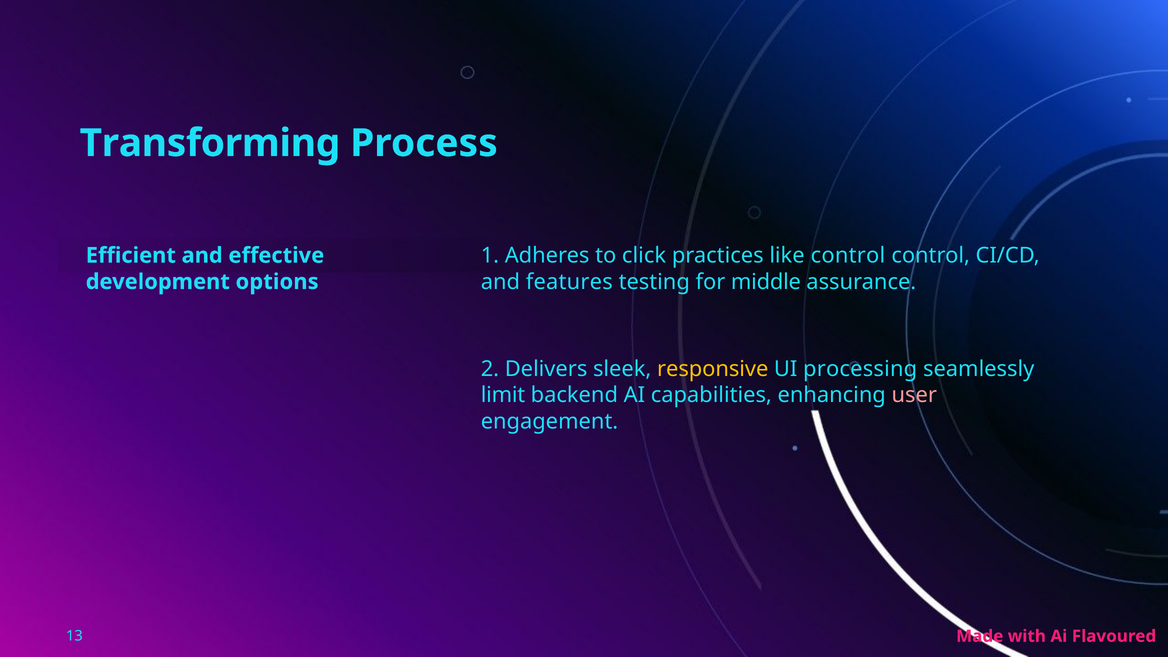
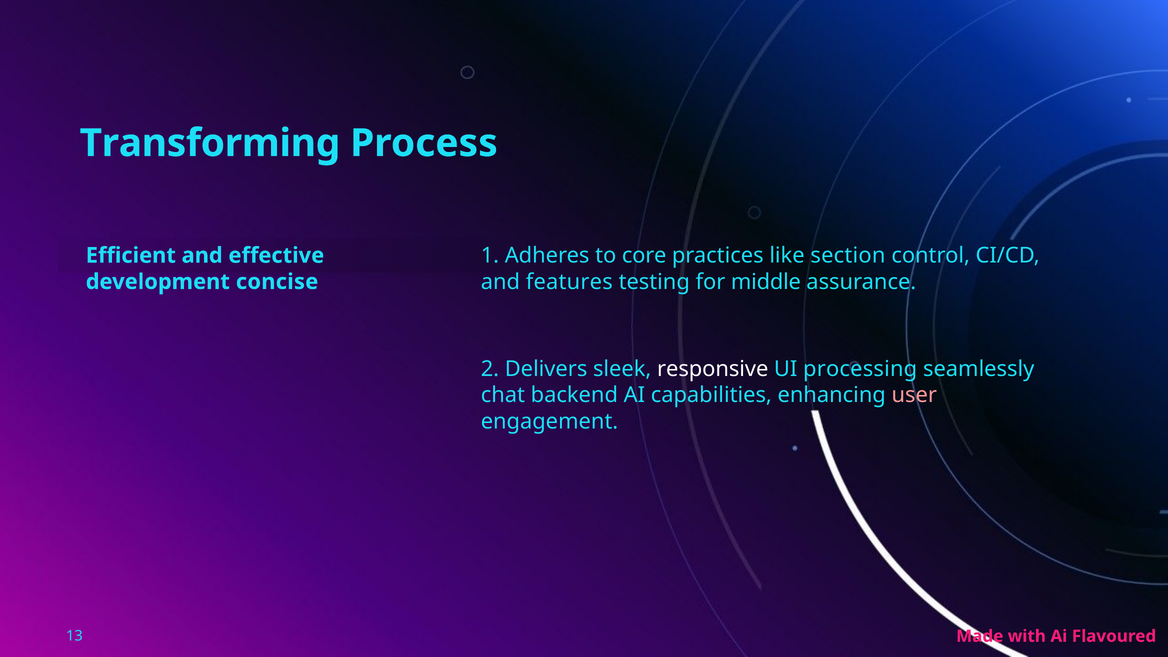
click: click -> core (644, 256)
like control: control -> section (848, 256)
options: options -> concise (277, 282)
responsive colour: yellow -> white (713, 369)
limit: limit -> chat (503, 395)
